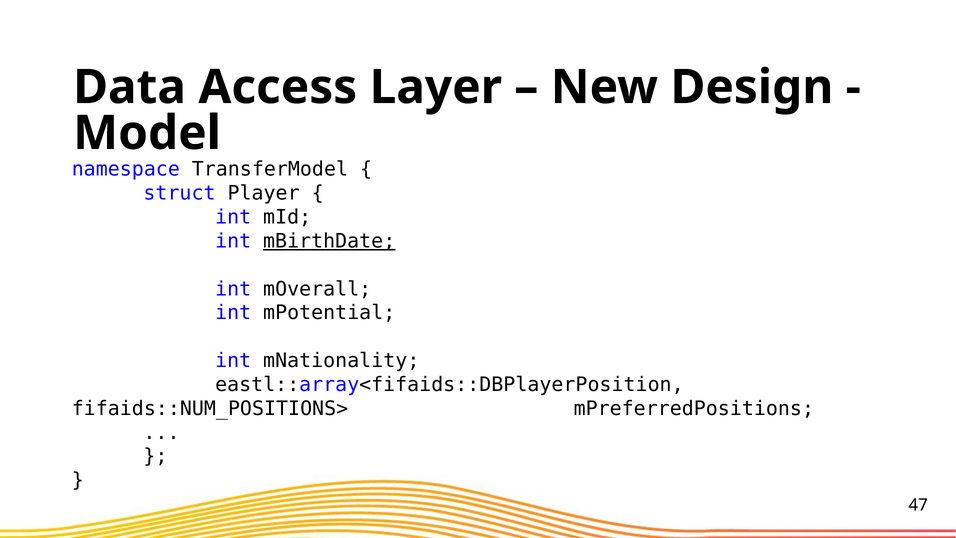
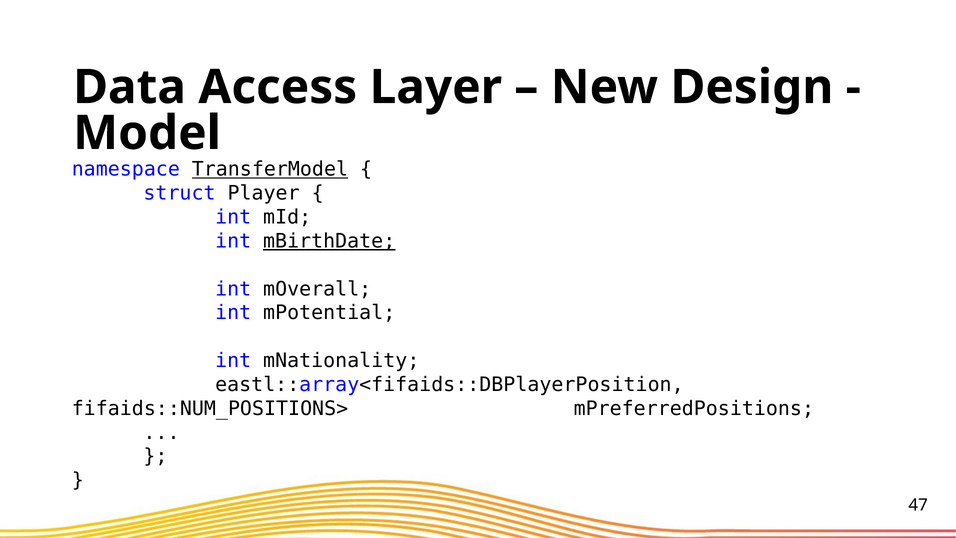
TransferModel underline: none -> present (270, 169)
